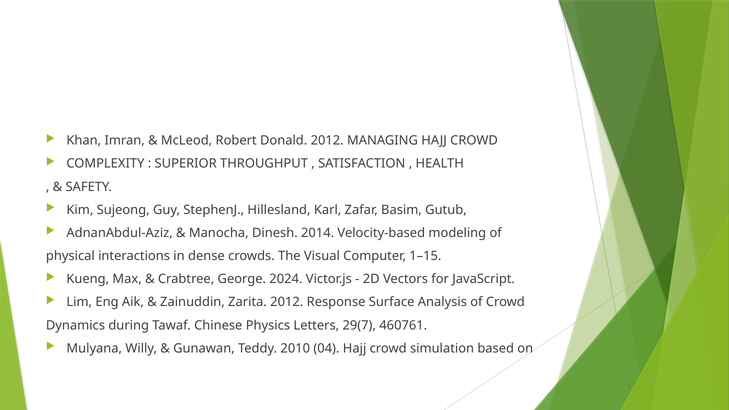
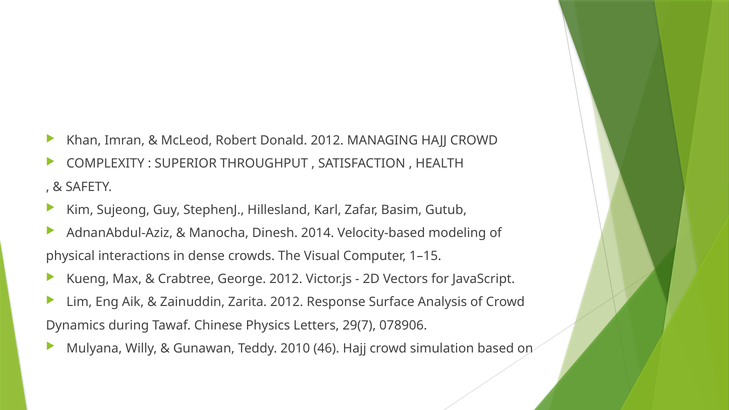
George 2024: 2024 -> 2012 (286, 279)
460761: 460761 -> 078906 (403, 325)
04: 04 -> 46 (326, 348)
